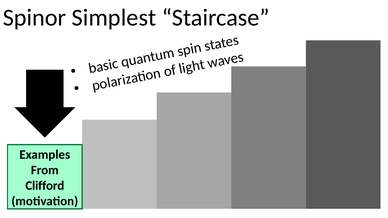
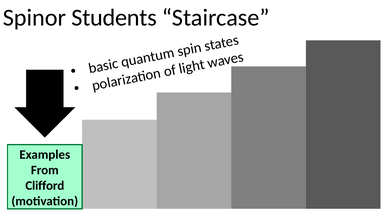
Simplest: Simplest -> Students (114, 18)
